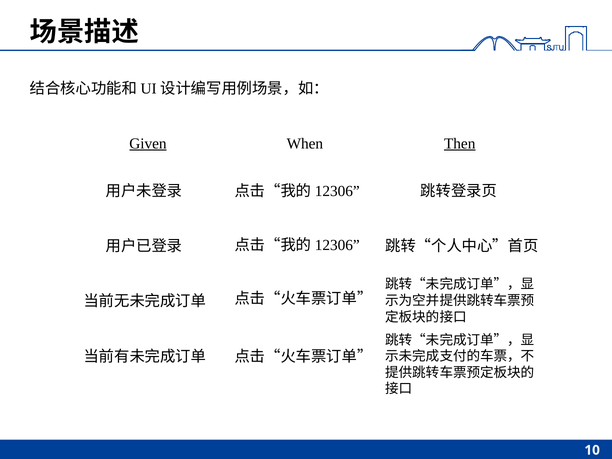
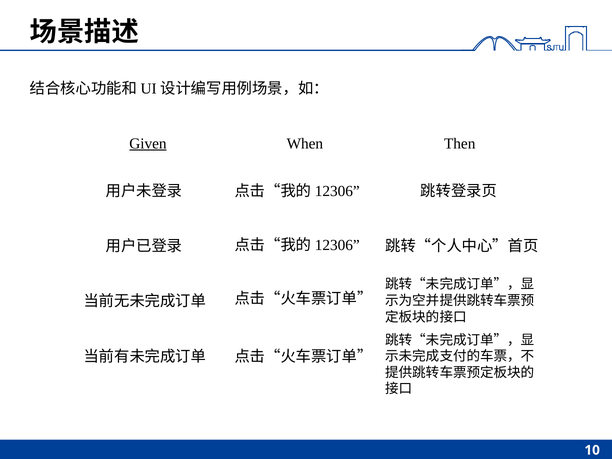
Then underline: present -> none (460, 144)
